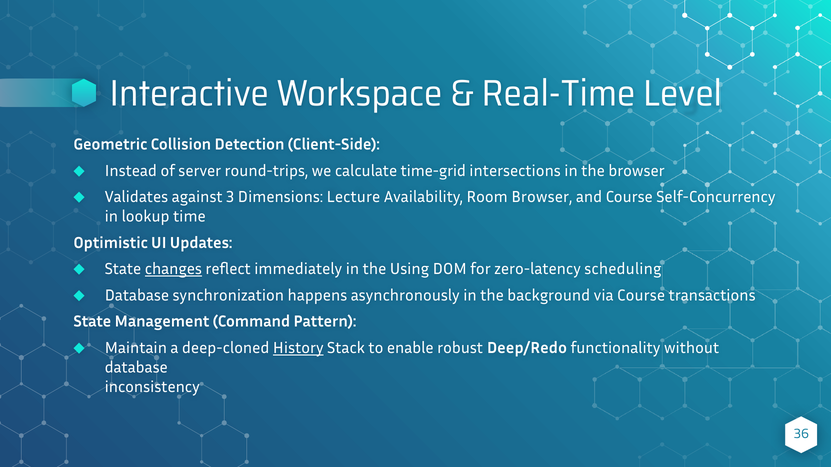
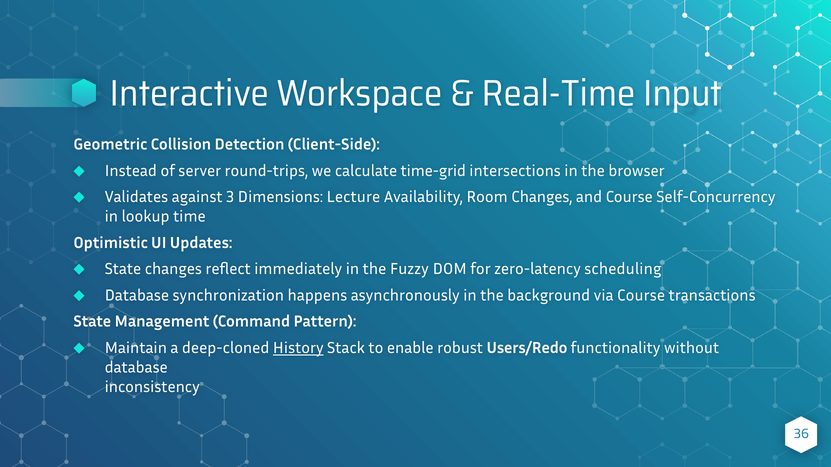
Level: Level -> Input (683, 93)
Room Browser: Browser -> Changes (542, 197)
changes underline: present -> none (173, 269)
Using: Using -> Fuzzy (409, 269)
Deep/Redo: Deep/Redo -> Users/Redo (527, 348)
